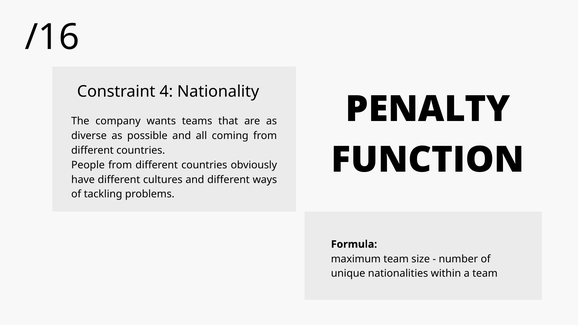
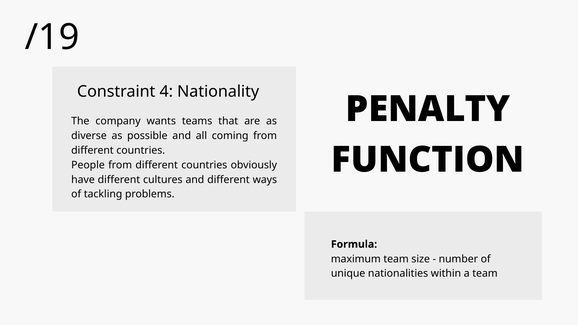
/16: /16 -> /19 (52, 37)
